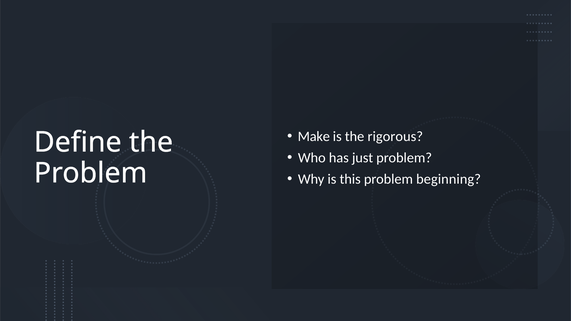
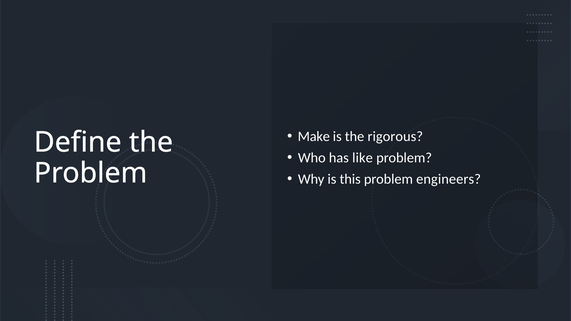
just: just -> like (362, 158)
beginning: beginning -> engineers (449, 179)
